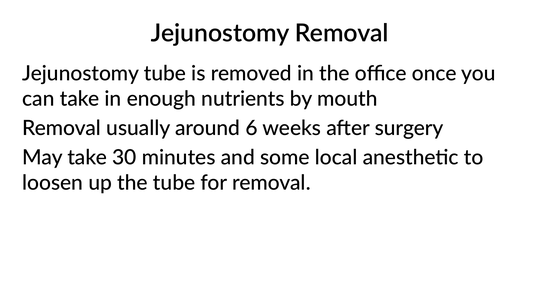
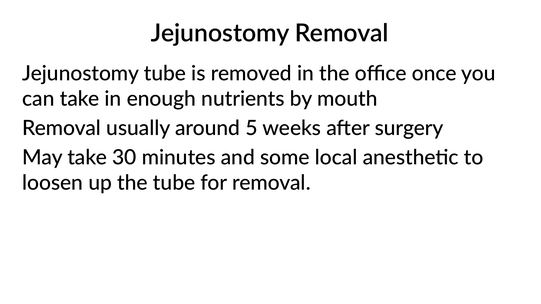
6: 6 -> 5 (252, 128)
